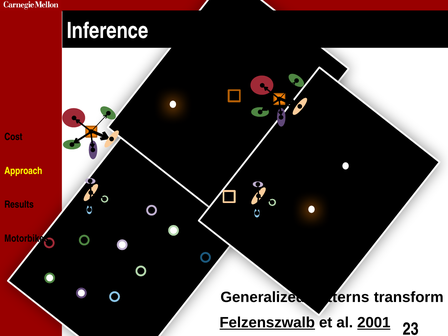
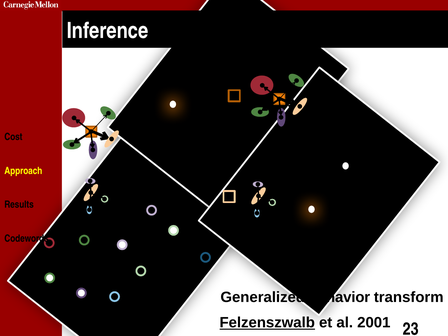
Motorbikes: Motorbikes -> Codewords (27, 238)
patterns: patterns -> behavior (340, 297)
2001 underline: present -> none (374, 323)
